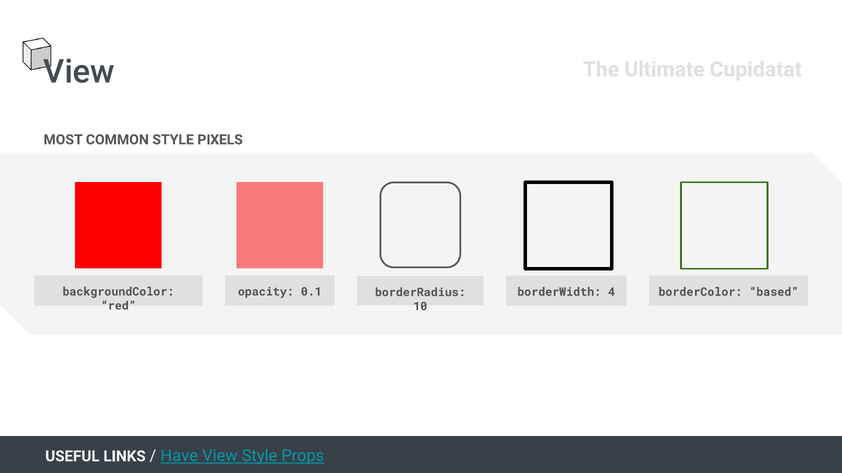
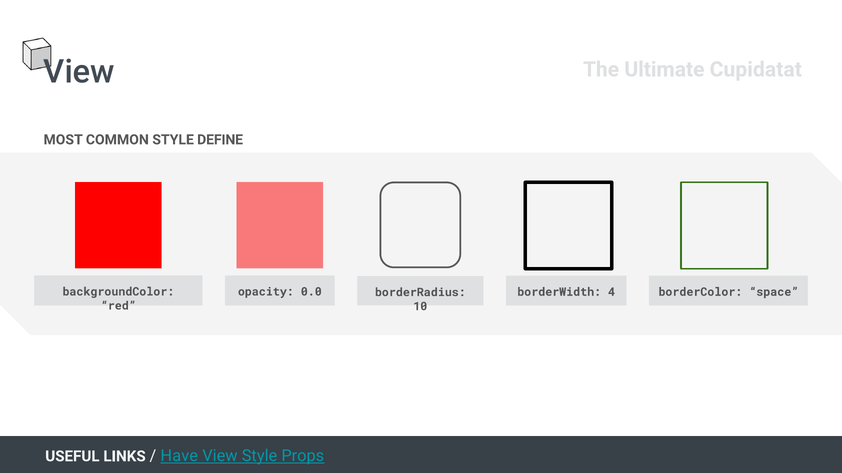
PIXELS: PIXELS -> DEFINE (220, 140)
0.1: 0.1 -> 0.0 (311, 292)
based: based -> space (774, 292)
